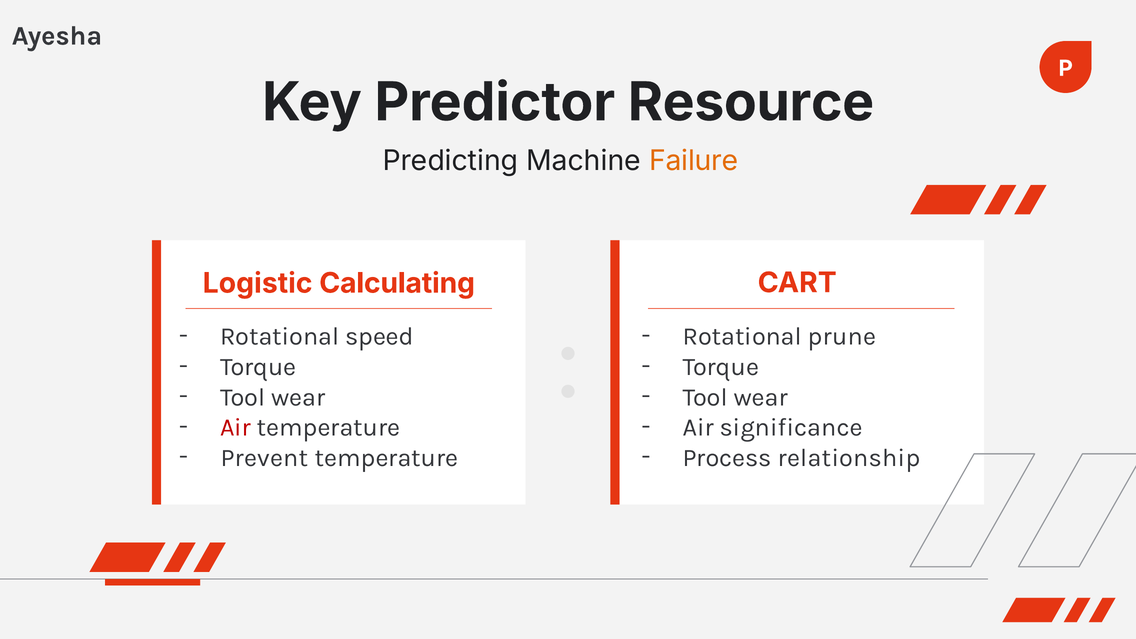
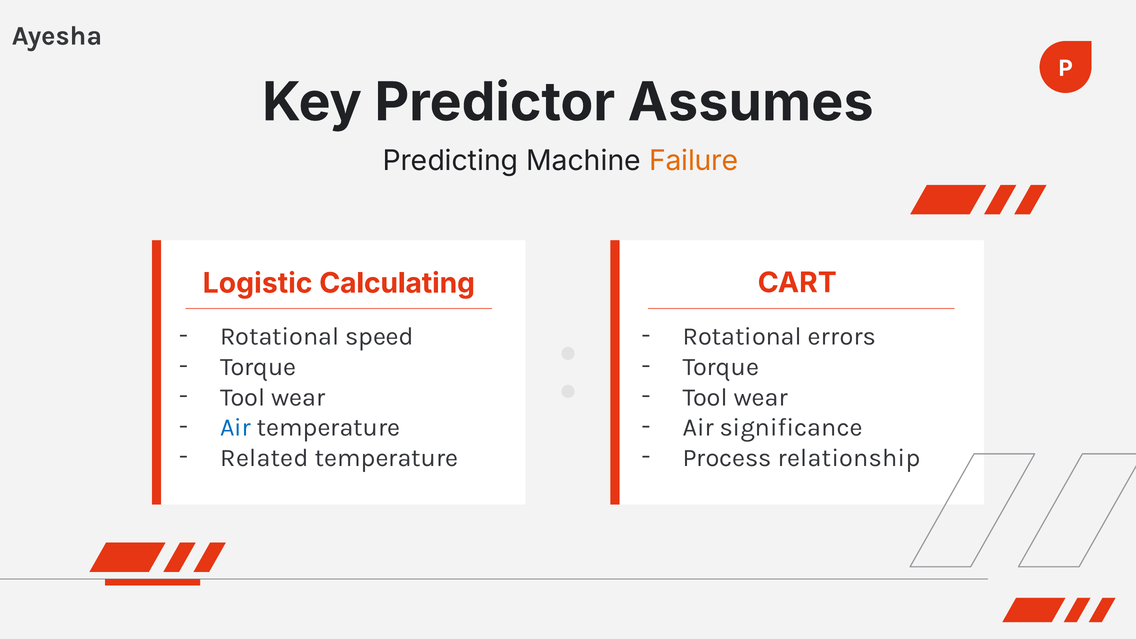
Resource: Resource -> Assumes (751, 103)
prune: prune -> errors (842, 337)
Air colour: red -> blue (236, 428)
Prevent: Prevent -> Related (264, 458)
